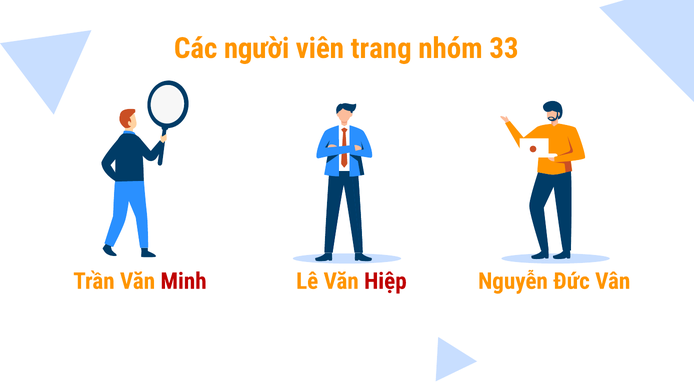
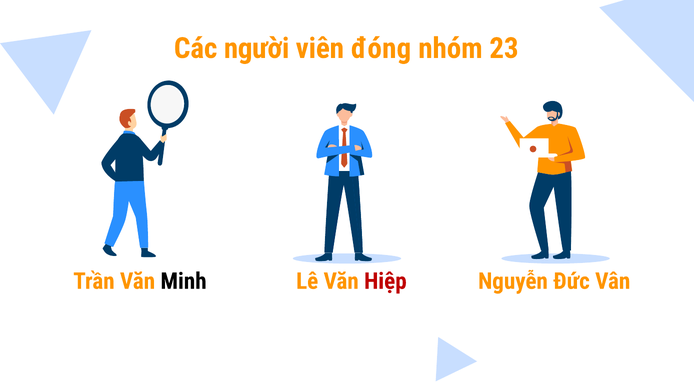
trang: trang -> đóng (381, 48)
33: 33 -> 23 (504, 48)
Minh colour: red -> black (184, 281)
